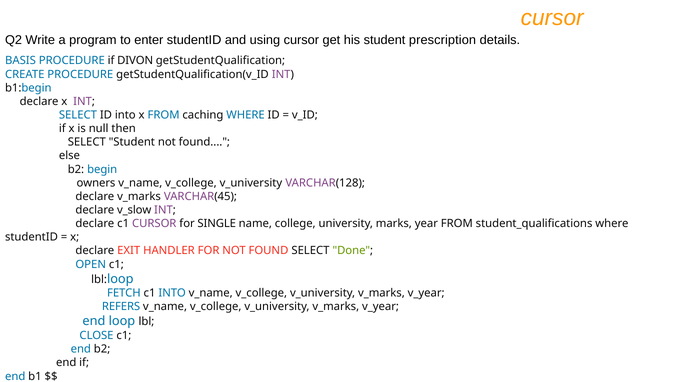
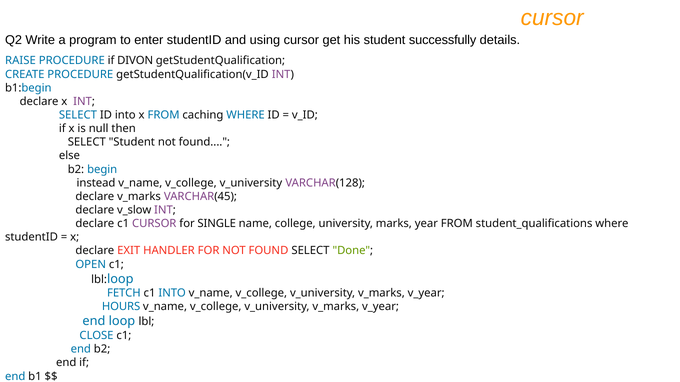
prescription: prescription -> successfully (443, 40)
BASIS: BASIS -> RAISE (20, 61)
owners: owners -> instead (96, 183)
REFERS: REFERS -> HOURS (121, 307)
